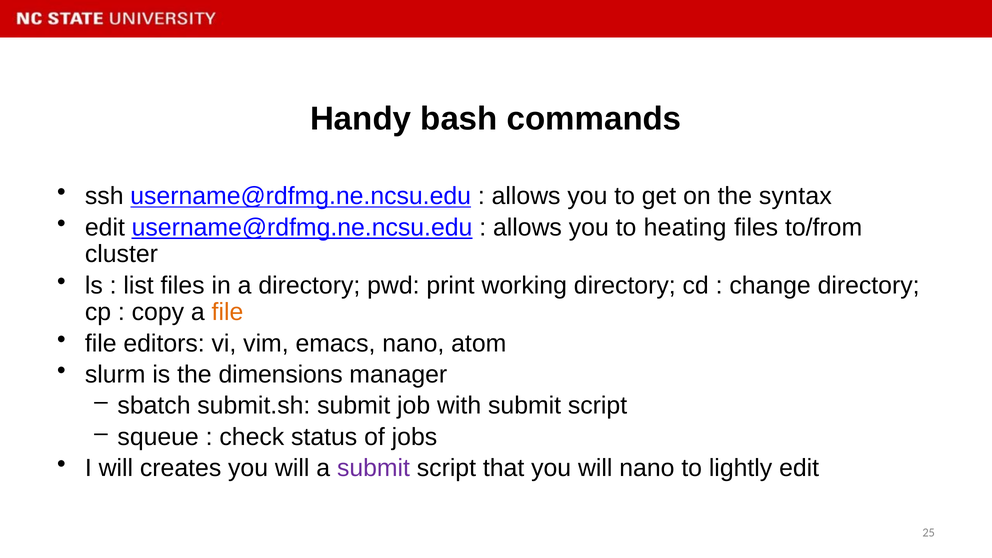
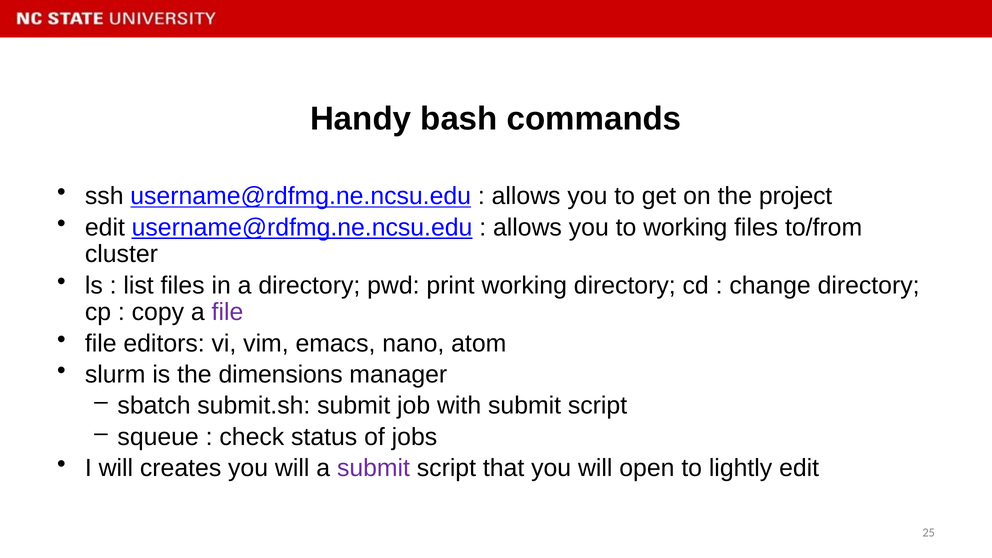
syntax: syntax -> project (796, 196)
to heating: heating -> working (685, 227)
file colour: orange -> purple (227, 312)
will nano: nano -> open (647, 468)
